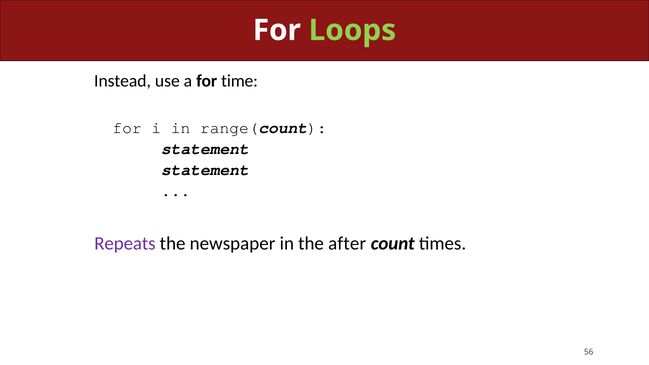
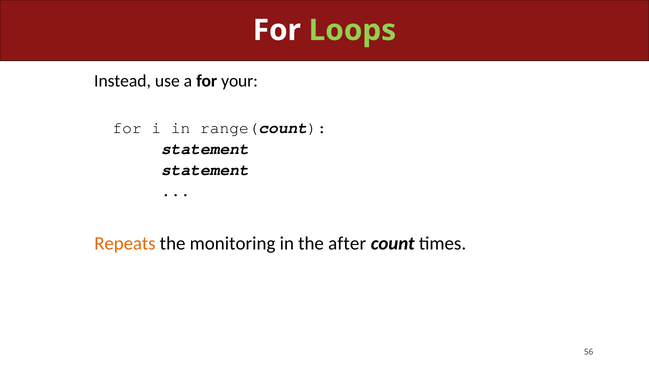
time: time -> your (240, 81)
Repeats colour: purple -> orange (125, 244)
newspaper: newspaper -> monitoring (233, 244)
